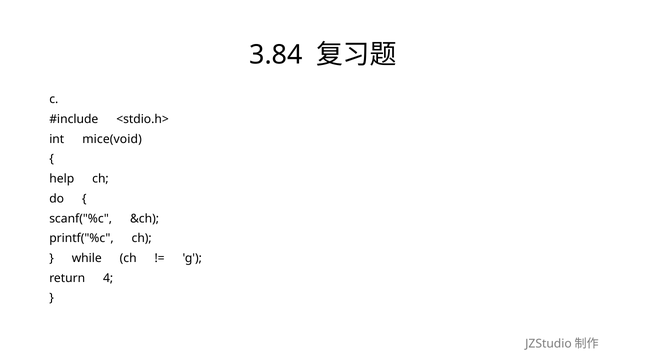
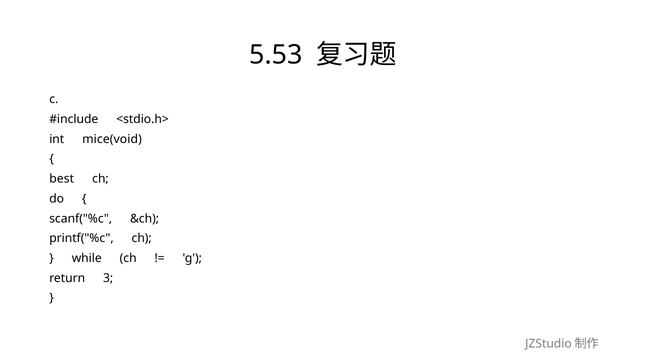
3.84: 3.84 -> 5.53 (276, 55)
help: help -> best (62, 178)
4: 4 -> 3 (108, 278)
